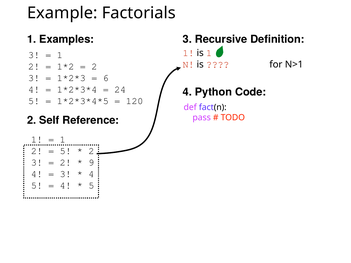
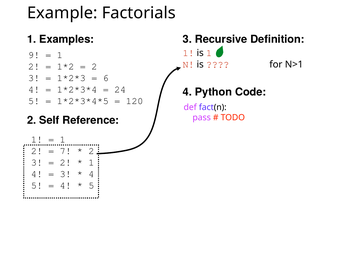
3: 3 -> 9 (34, 55)
5: 5 -> 7 (66, 151)
9: 9 -> 1 (91, 163)
